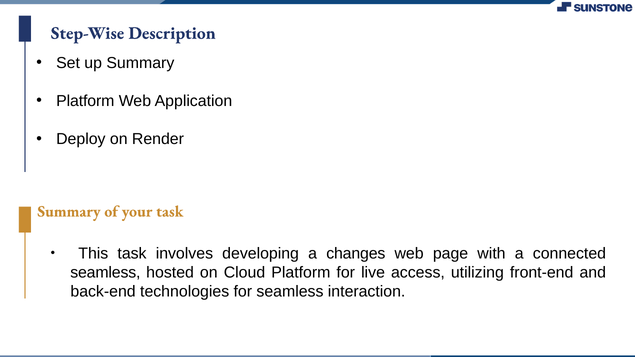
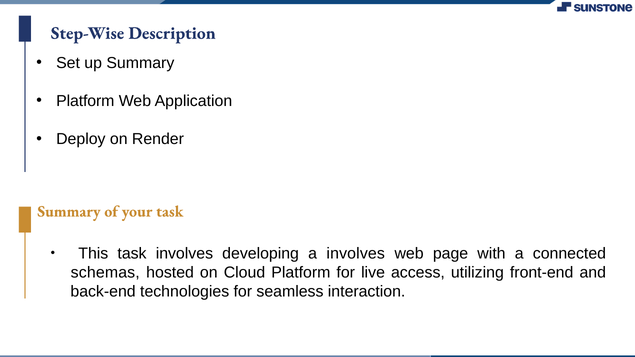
a changes: changes -> involves (356, 254)
seamless: seamless -> schemas (105, 273)
